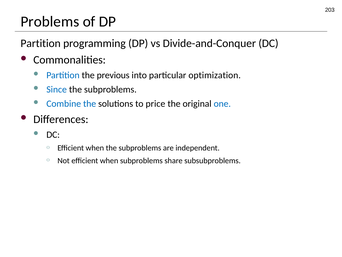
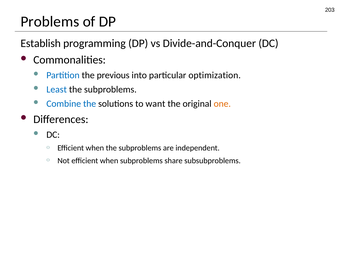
Partition: Partition -> Establish (41, 43)
Since: Since -> Least (57, 89)
price: price -> want (155, 104)
one colour: blue -> orange (222, 104)
